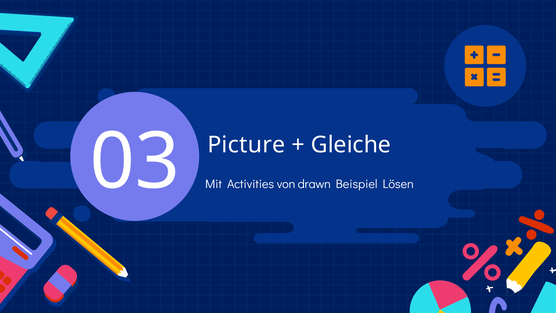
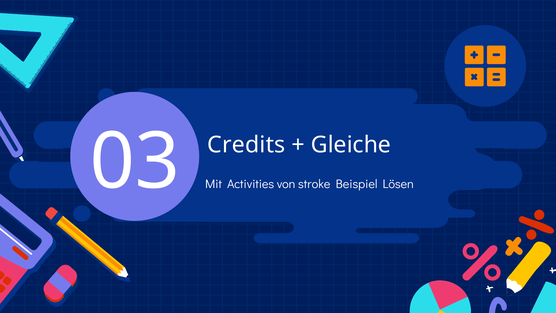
Picture: Picture -> Credits (246, 145)
drawn: drawn -> stroke (314, 184)
